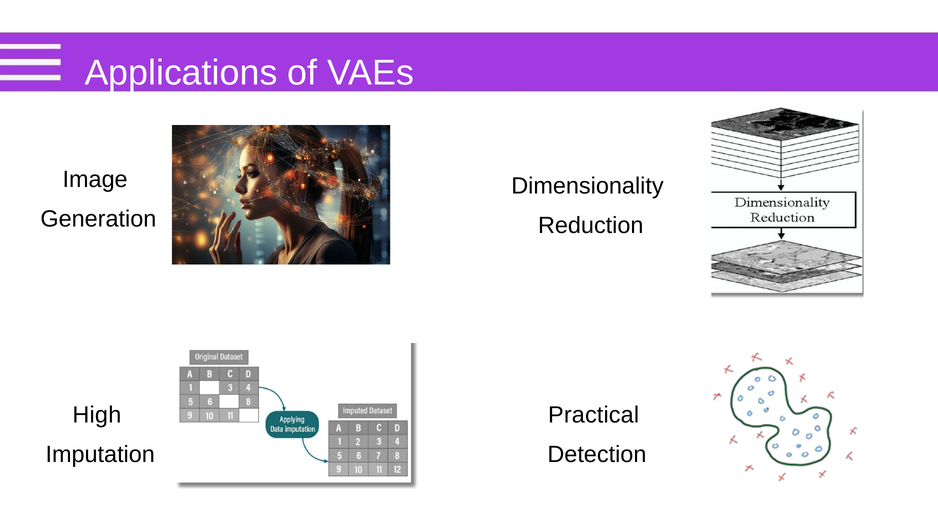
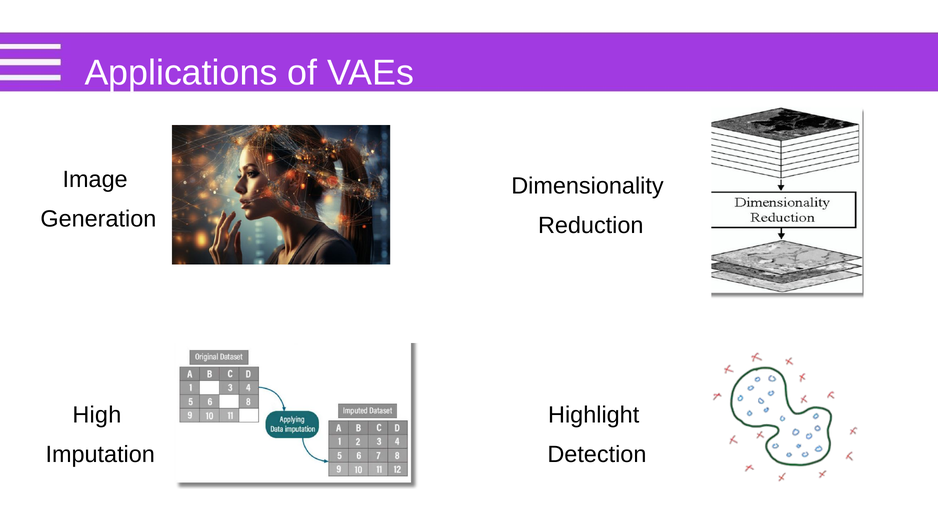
Practical: Practical -> Highlight (594, 415)
